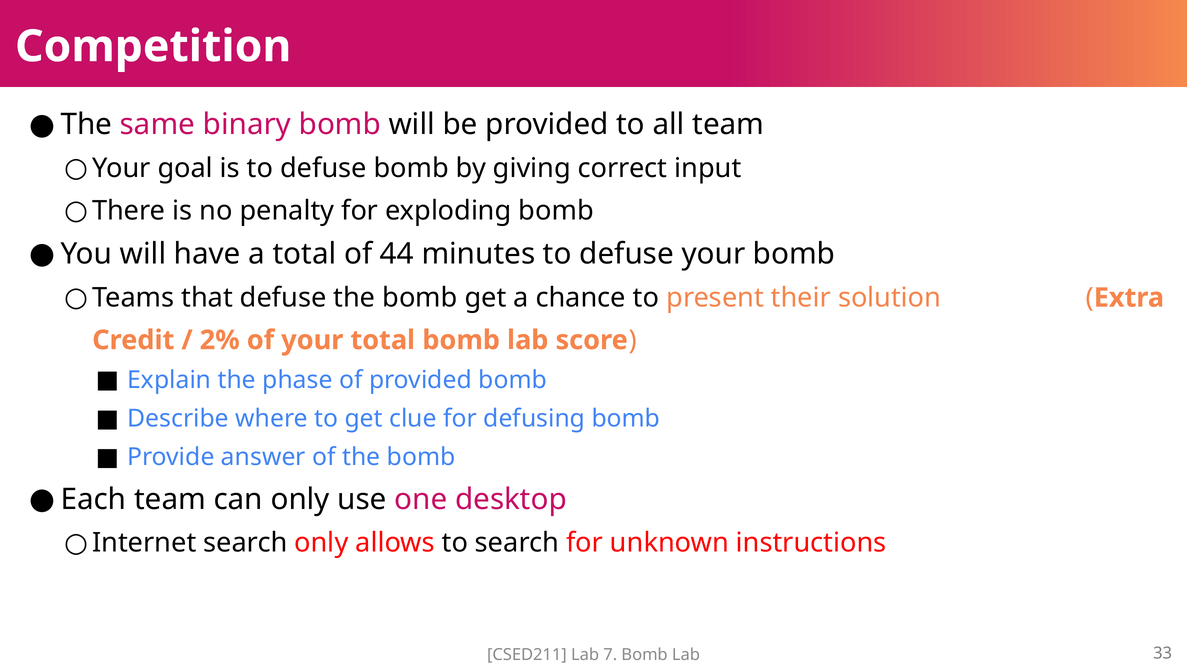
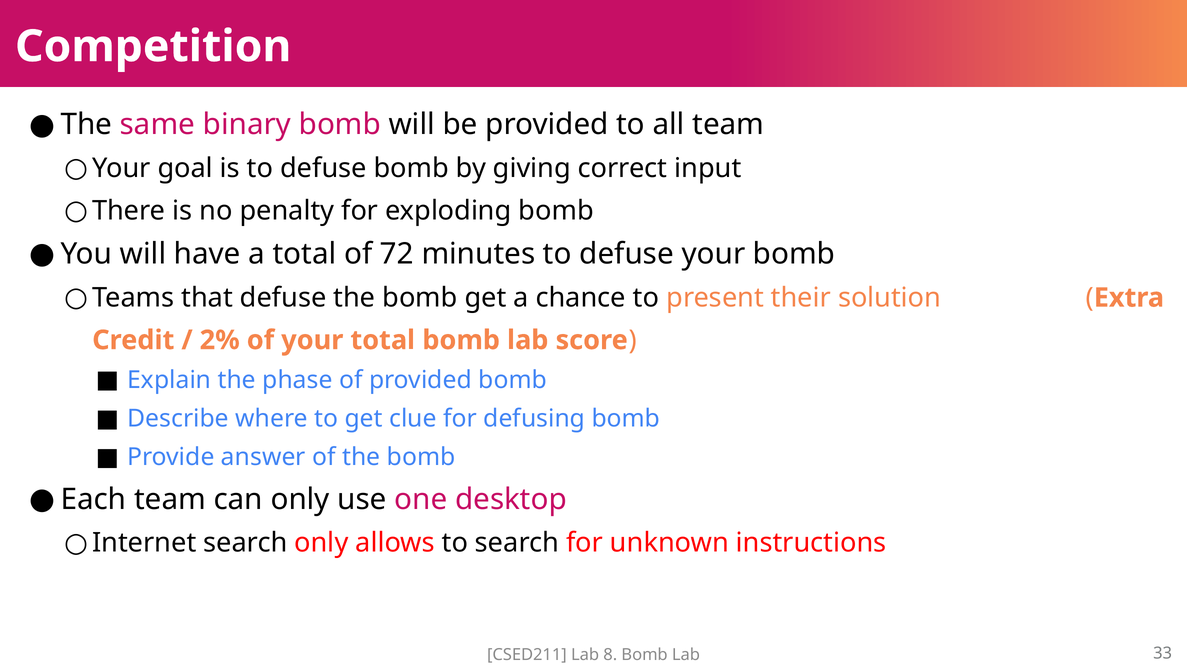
44: 44 -> 72 (397, 254)
7: 7 -> 8 (610, 654)
